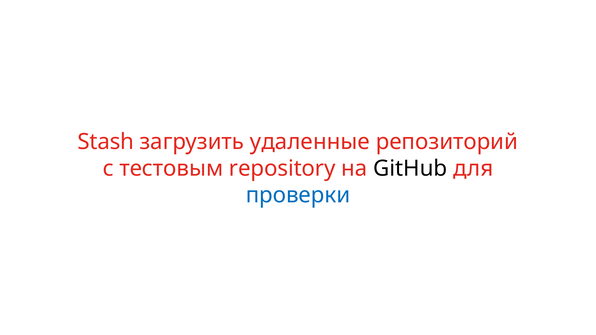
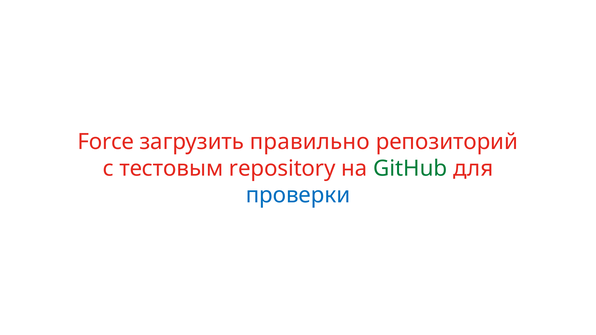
Stash: Stash -> Force (106, 142)
удаленные: удаленные -> правильно (310, 142)
GitHub colour: black -> green (410, 169)
